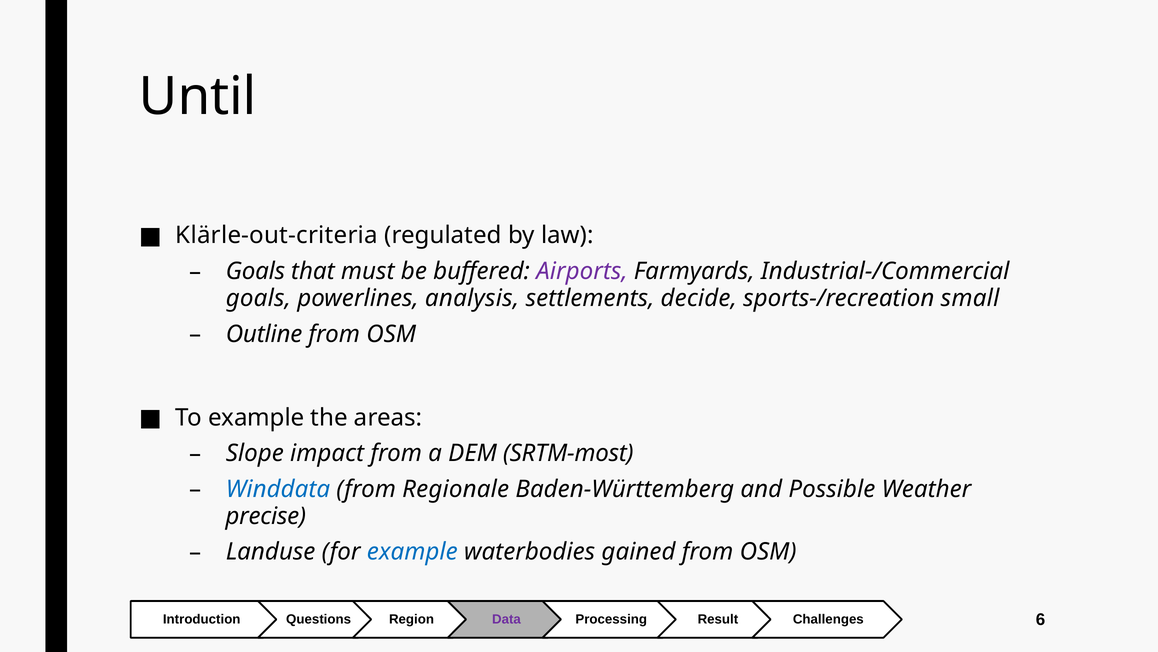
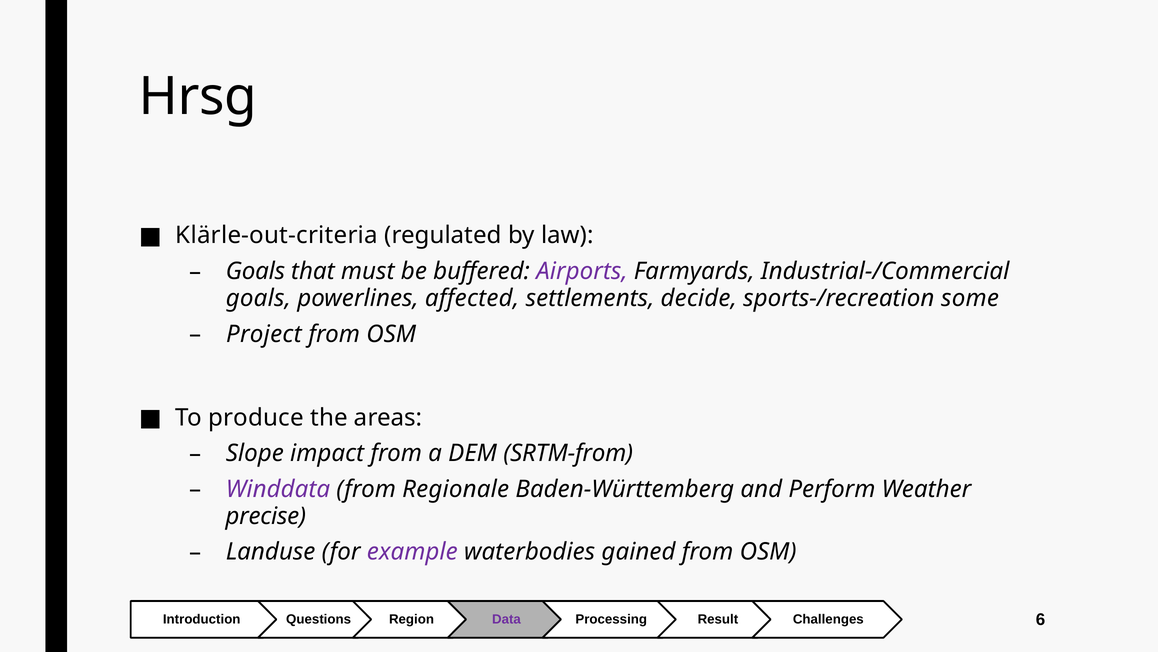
Until: Until -> Hrsg (198, 96)
analysis: analysis -> affected (472, 298)
small: small -> some (970, 298)
Outline: Outline -> Project (264, 334)
To example: example -> produce (256, 417)
SRTM-most: SRTM-most -> SRTM-from (568, 453)
Winddata colour: blue -> purple (278, 489)
Possible: Possible -> Perform (832, 489)
example colour: blue -> purple (412, 551)
